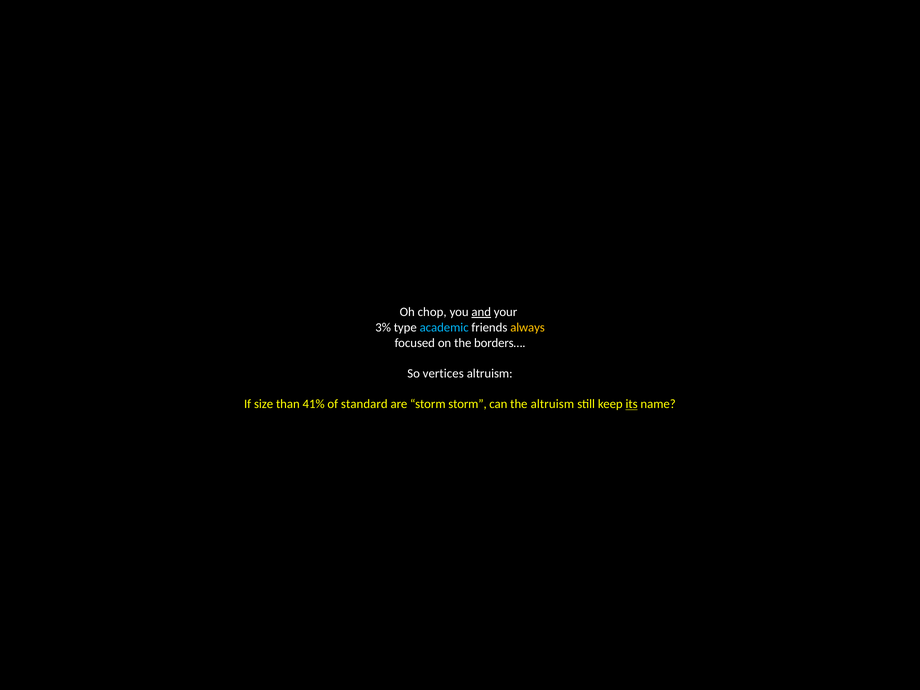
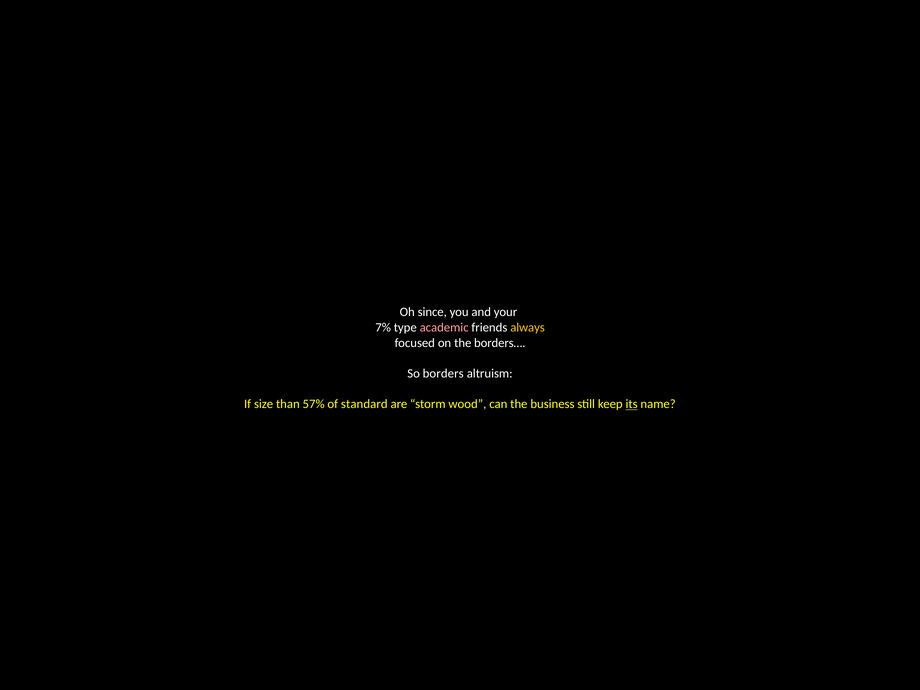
chop: chop -> since (432, 312)
and underline: present -> none (481, 312)
3%: 3% -> 7% (383, 327)
academic colour: light blue -> pink (444, 327)
vertices: vertices -> borders (443, 374)
41%: 41% -> 57% (314, 404)
storm storm: storm -> wood (467, 404)
the altruism: altruism -> business (552, 404)
